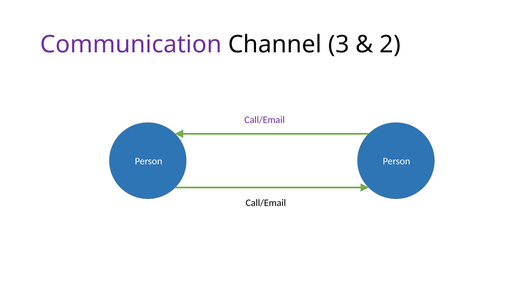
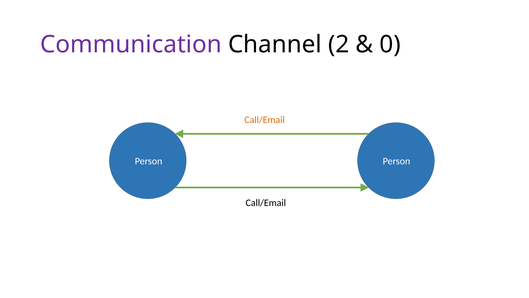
3: 3 -> 2 (339, 44)
2: 2 -> 0 (390, 44)
Call/Email colour: purple -> orange (265, 120)
